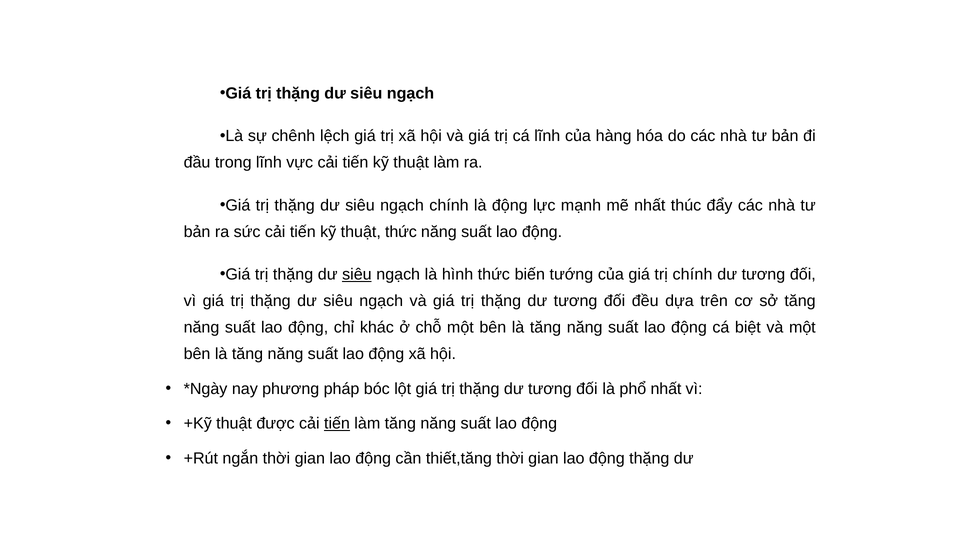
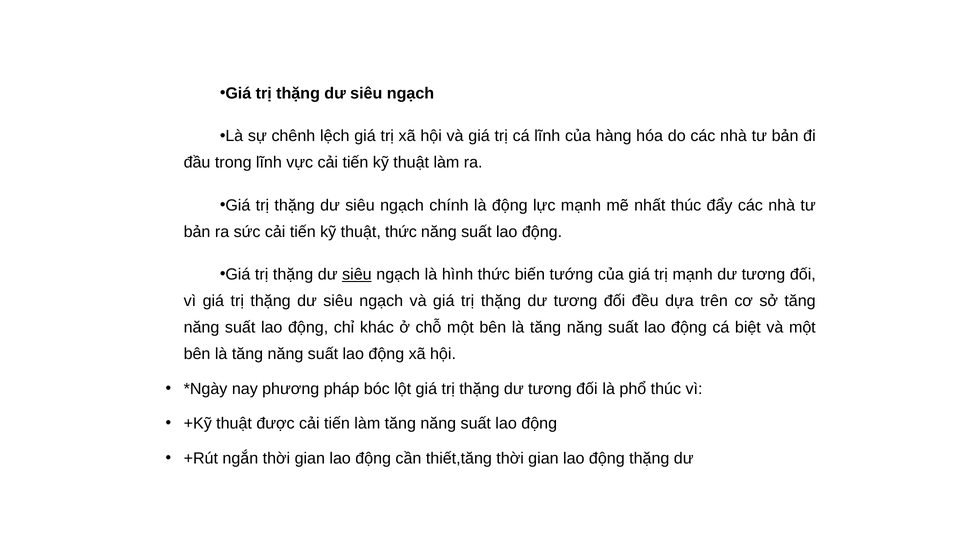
trị chính: chính -> mạnh (693, 274)
phổ nhất: nhất -> thúc (666, 389)
tiến underline: present -> none (337, 424)
